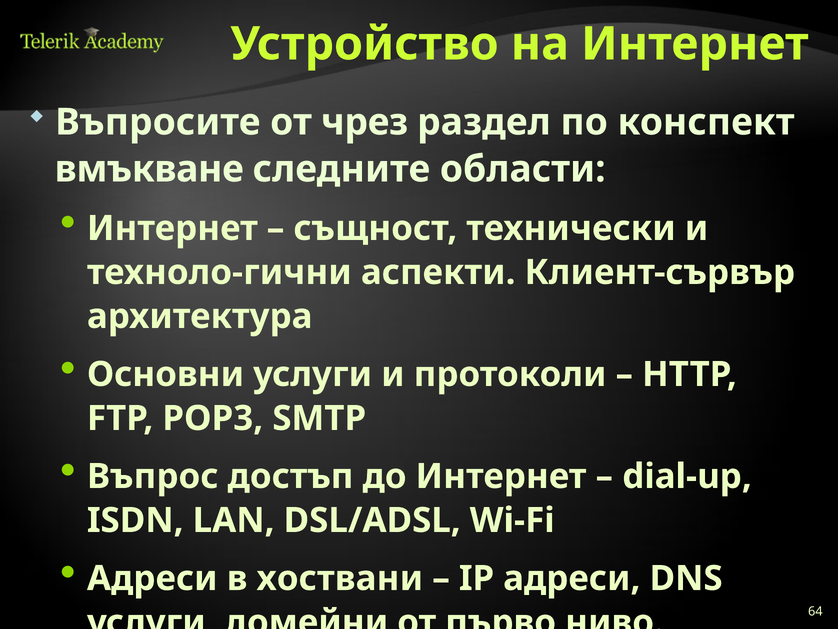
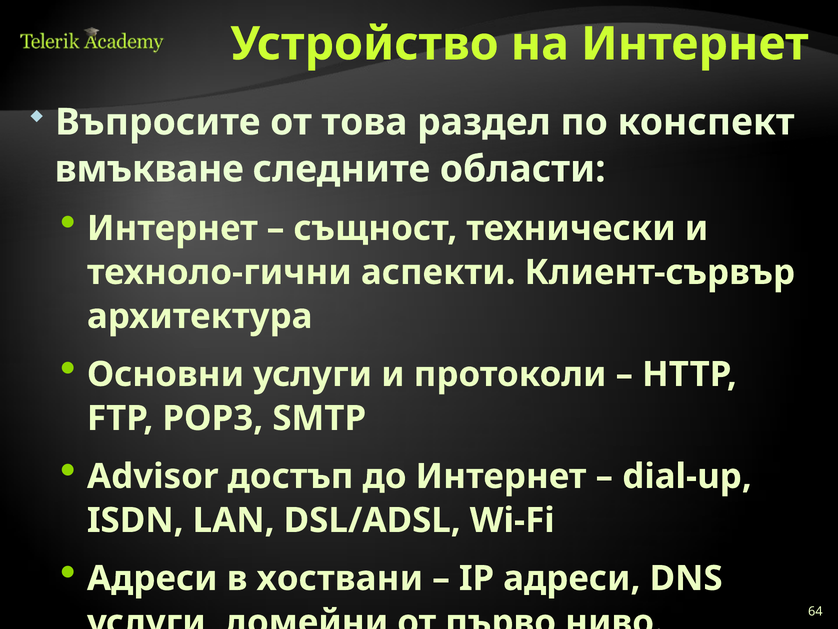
чрез: чрез -> това (364, 122)
Въпрос: Въпрос -> Advisor (153, 476)
